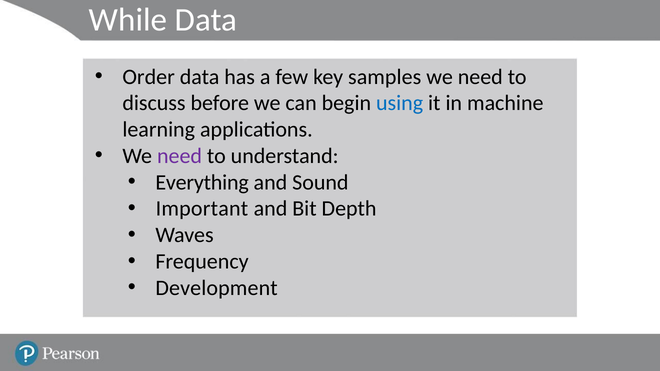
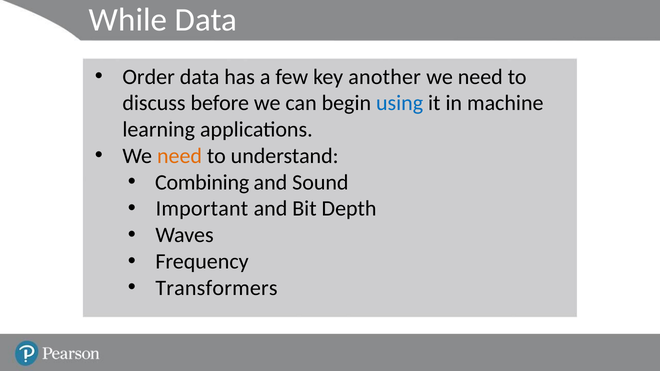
samples: samples -> another (385, 77)
need colour: purple -> orange (180, 156)
Everything: Everything -> Combining (202, 182)
Development: Development -> Transformers (216, 288)
